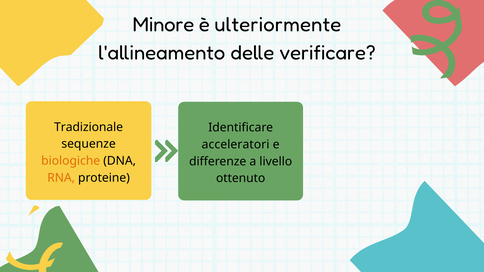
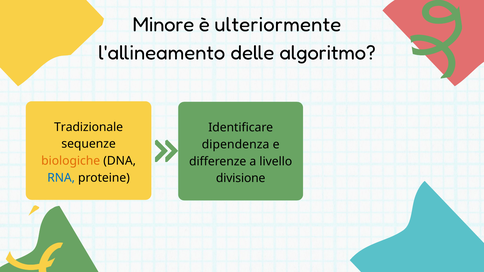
verificare: verificare -> algoritmo (328, 53)
acceleratori: acceleratori -> dipendenza (236, 145)
RNA colour: orange -> blue (61, 178)
ottenuto: ottenuto -> divisione (241, 178)
